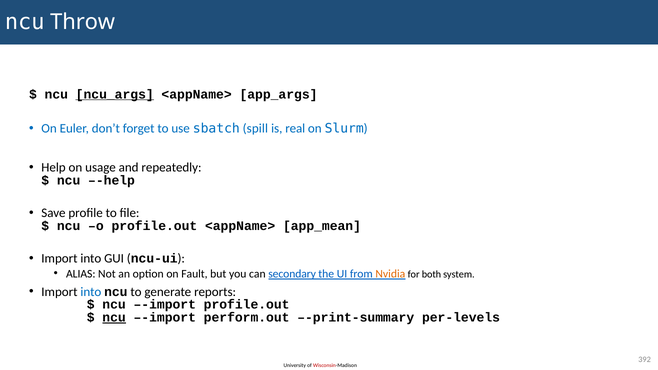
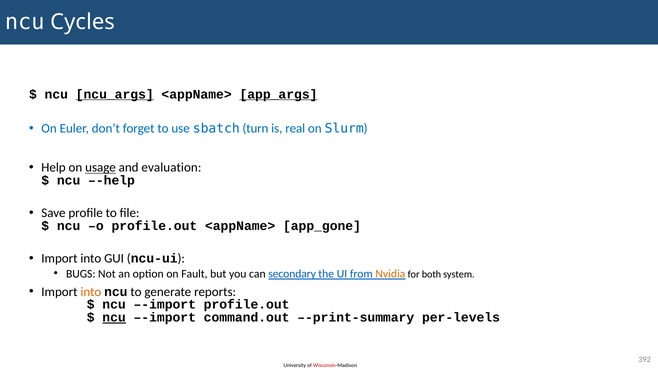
Throw: Throw -> Cycles (83, 22)
app_args underline: none -> present (278, 94)
spill: spill -> turn (255, 129)
usage underline: none -> present (101, 168)
repeatedly: repeatedly -> evaluation (171, 168)
app_mean: app_mean -> app_gone (322, 226)
ALIAS: ALIAS -> BUGS (81, 274)
into colour: blue -> orange (91, 292)
perform.out: perform.out -> command.out (247, 317)
